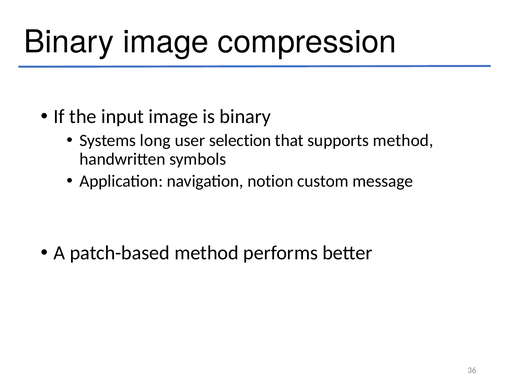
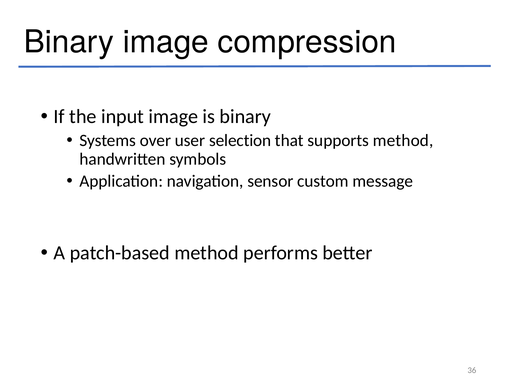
long: long -> over (155, 140)
notion: notion -> sensor (270, 181)
